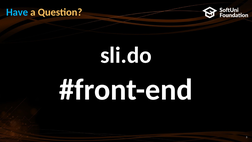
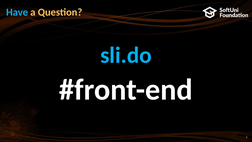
sli.do colour: white -> light blue (126, 55)
